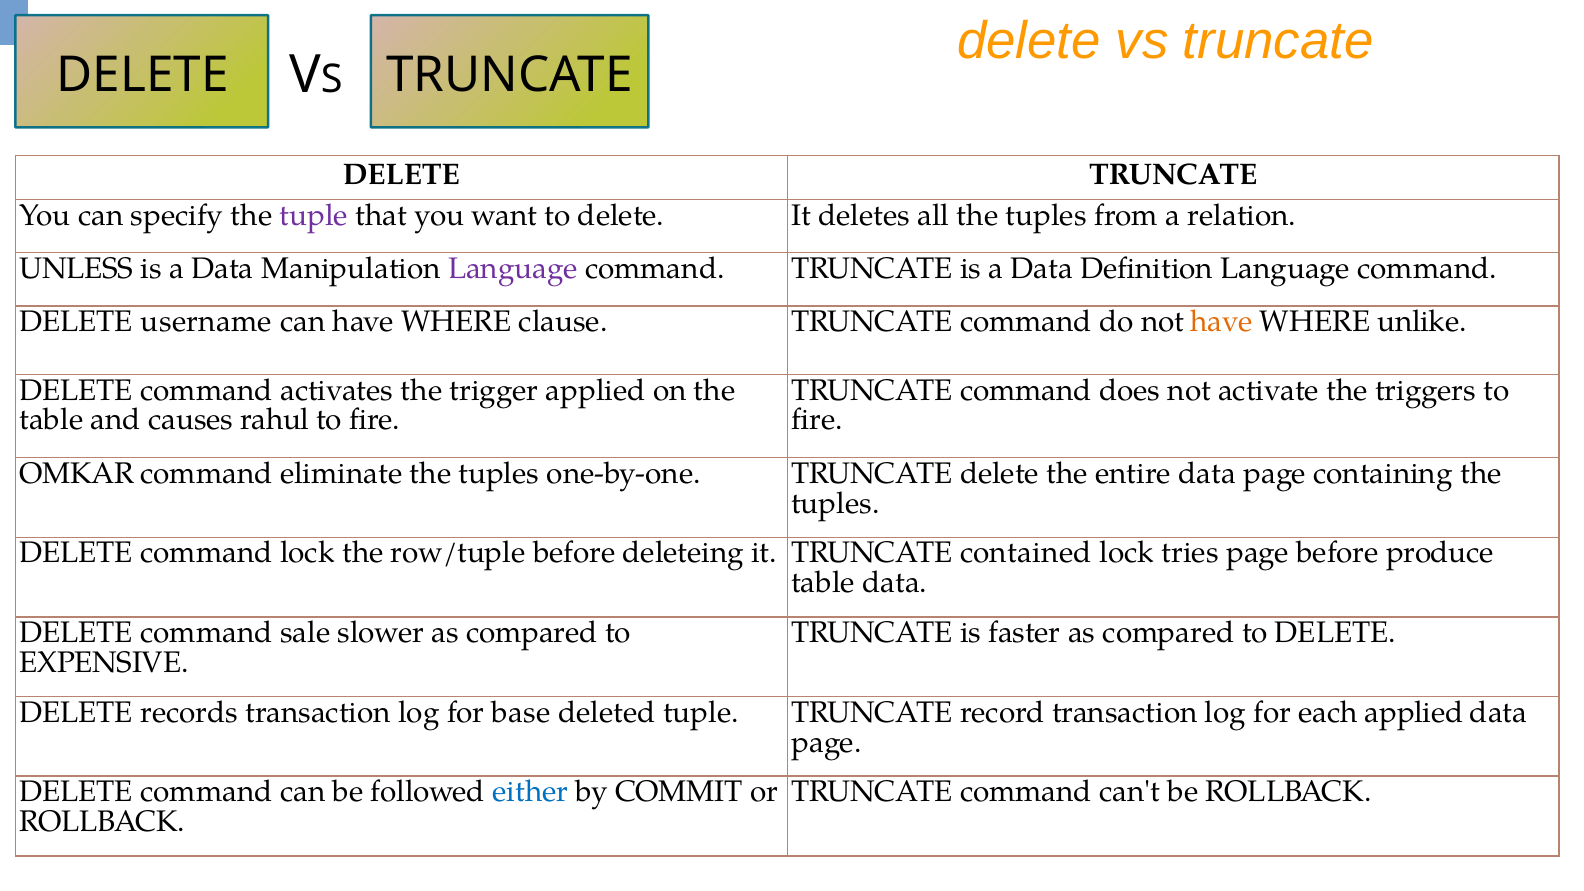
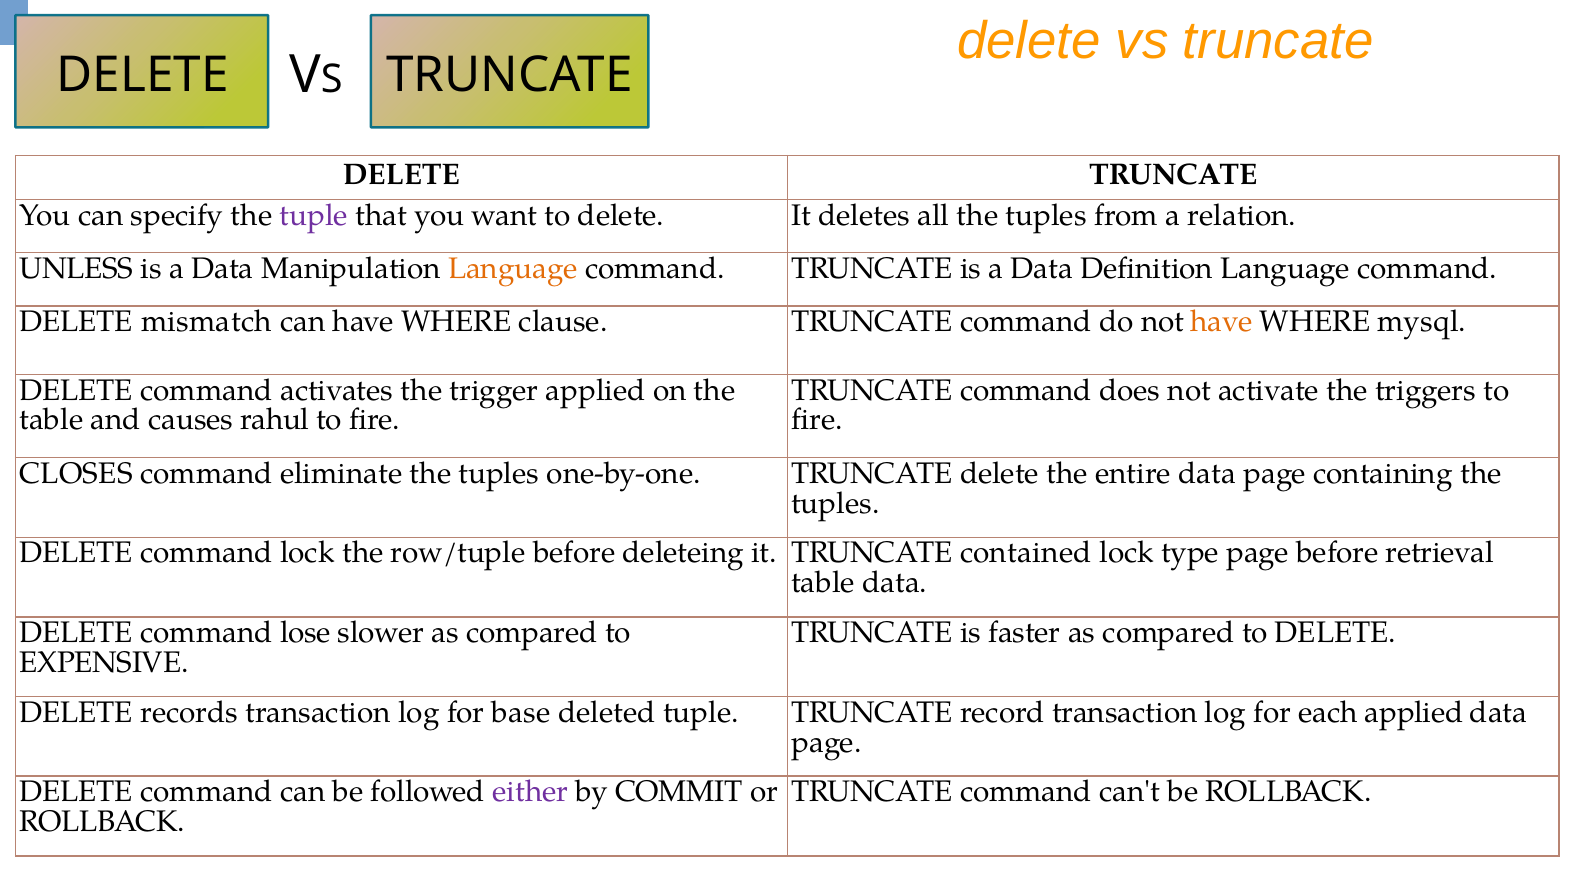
Language colour: purple -> orange (513, 269)
username: username -> mismatch (207, 322)
unlike: unlike -> mysql (1422, 322)
OMKAR: OMKAR -> CLOSES (76, 473)
tries: tries -> type (1190, 553)
produce: produce -> retrieval (1440, 553)
sale: sale -> lose (305, 633)
either colour: blue -> purple (530, 792)
